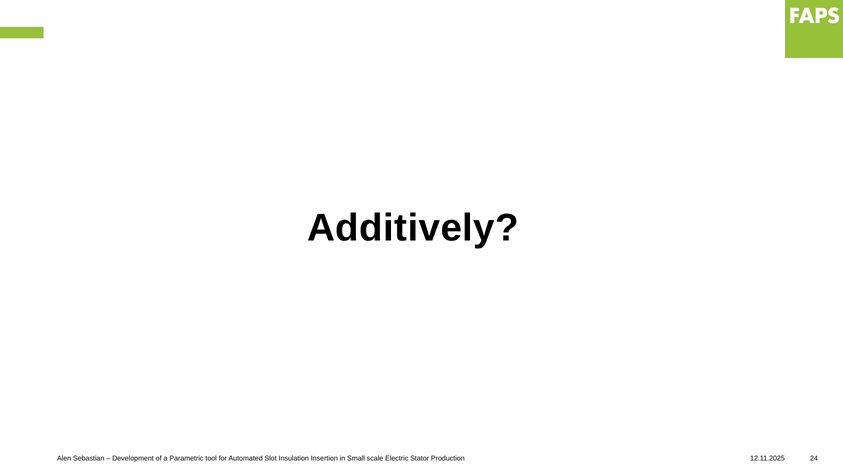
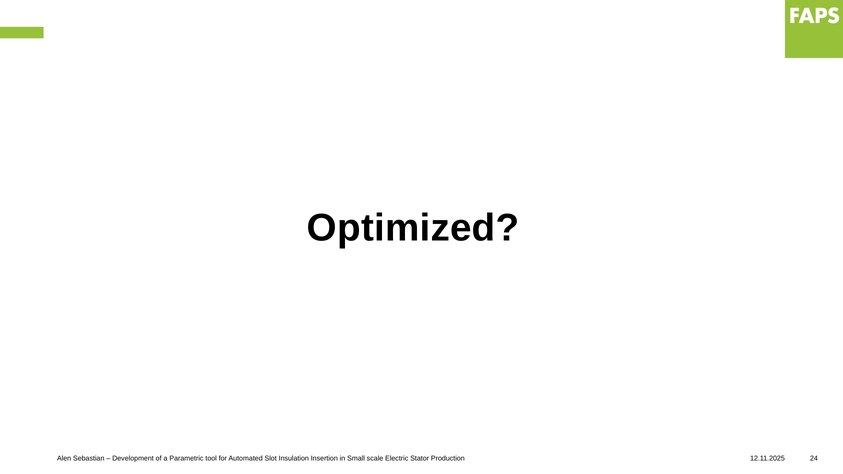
Additively: Additively -> Optimized (413, 228)
